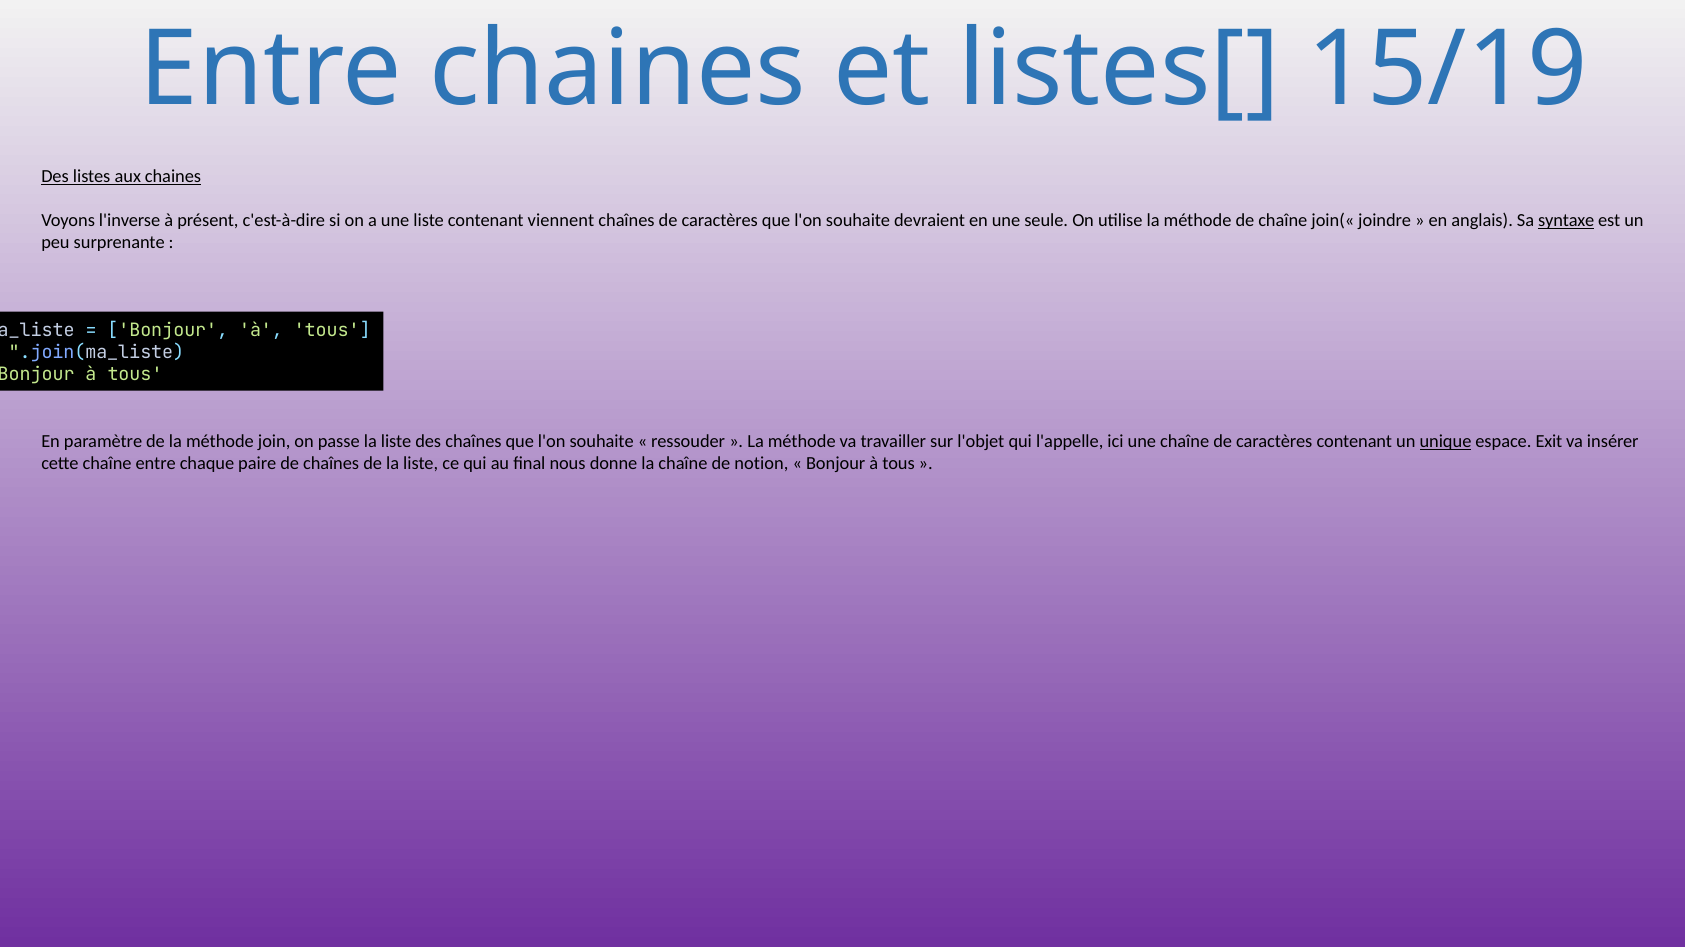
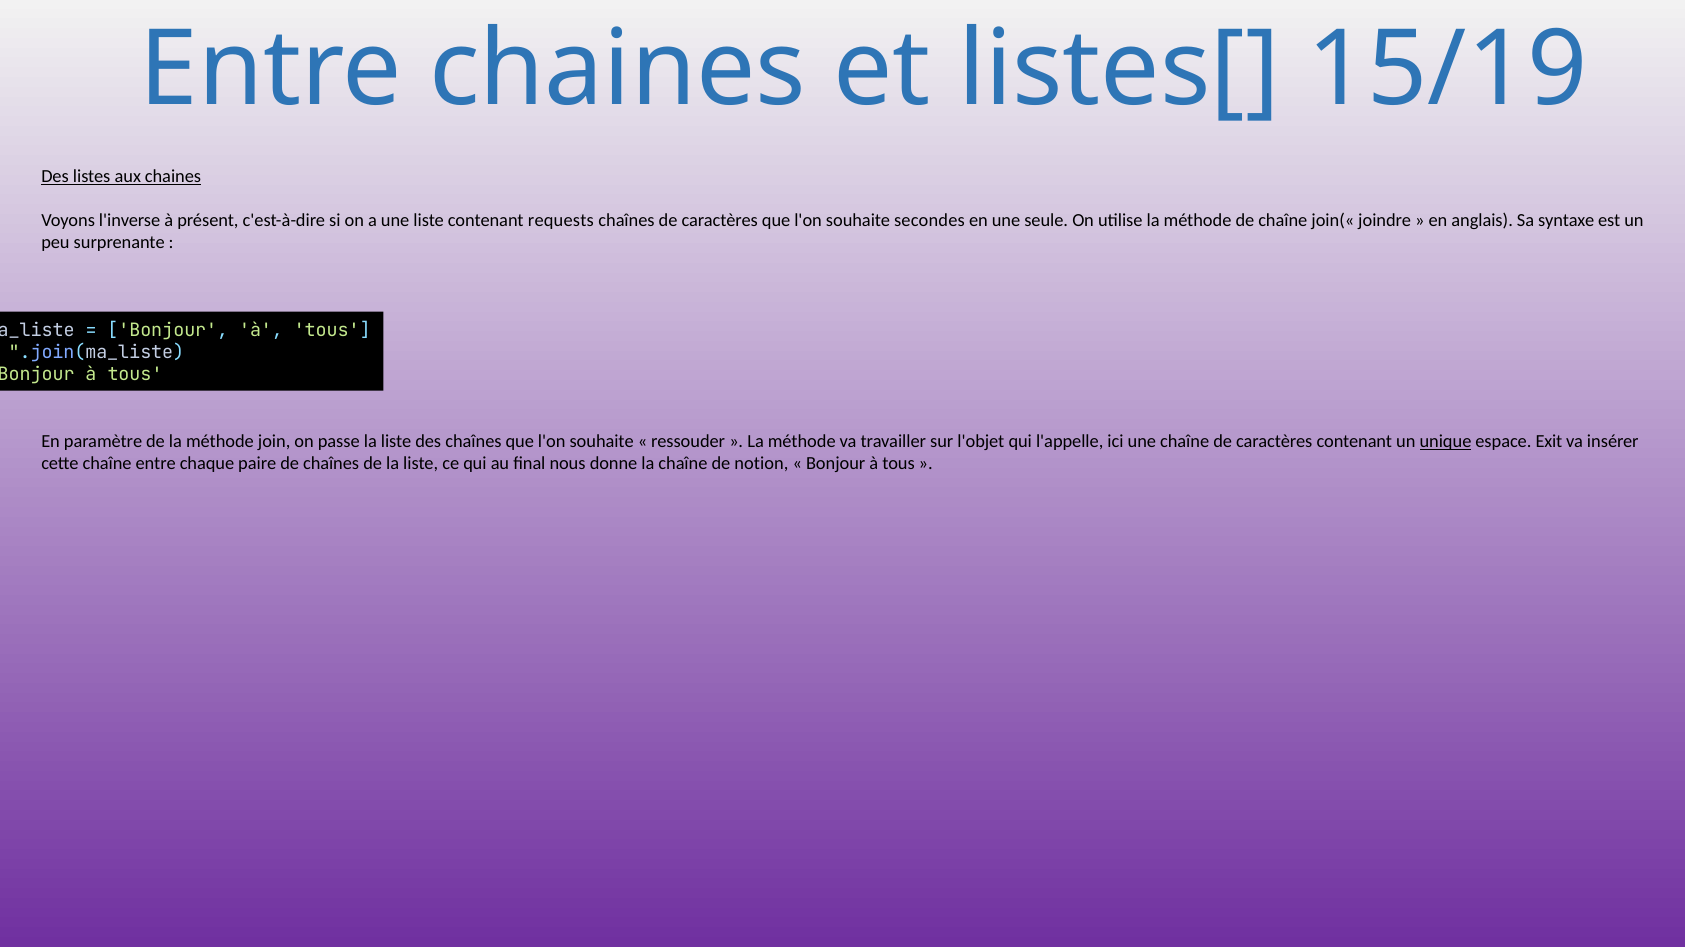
viennent: viennent -> requests (561, 221)
devraient: devraient -> secondes (929, 221)
syntaxe underline: present -> none (1566, 221)
